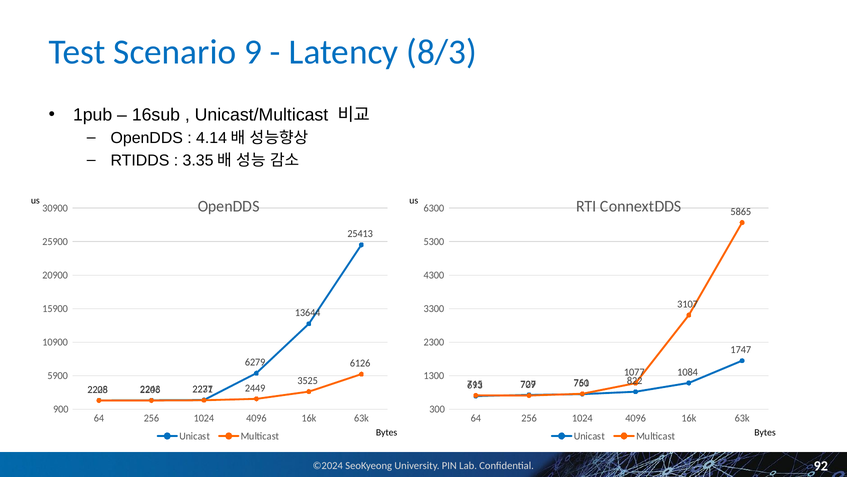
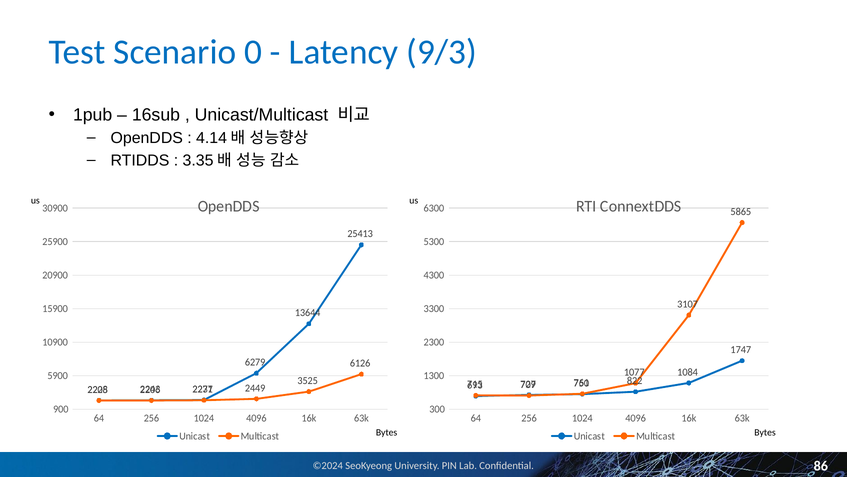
9: 9 -> 0 (253, 52)
8/3: 8/3 -> 9/3 (442, 52)
92: 92 -> 86 (821, 465)
